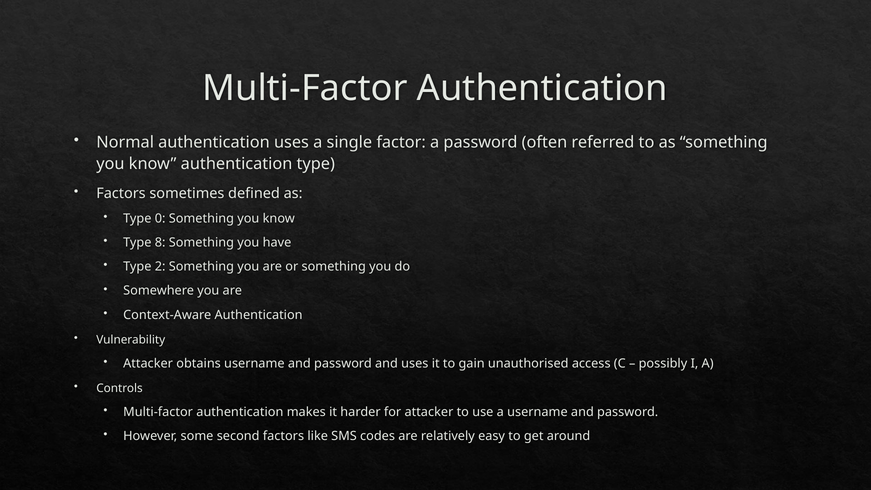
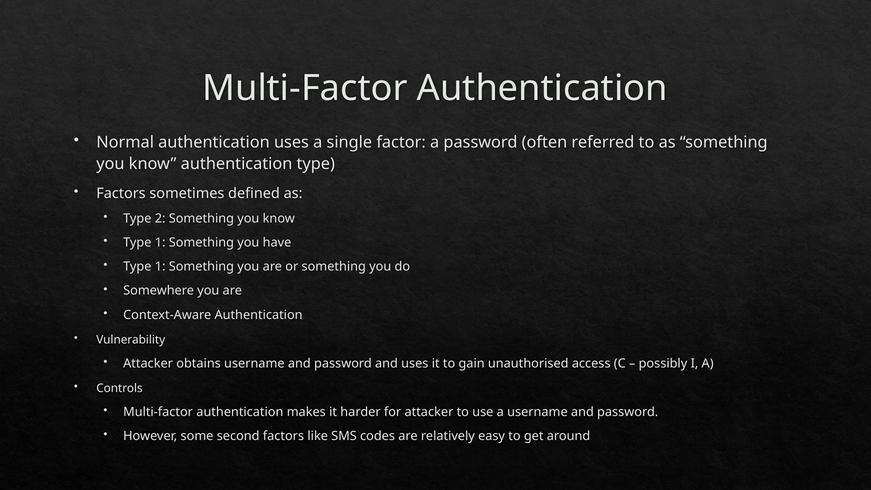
0: 0 -> 2 (160, 218)
8: 8 -> 1 (160, 242)
2: 2 -> 1 (160, 267)
